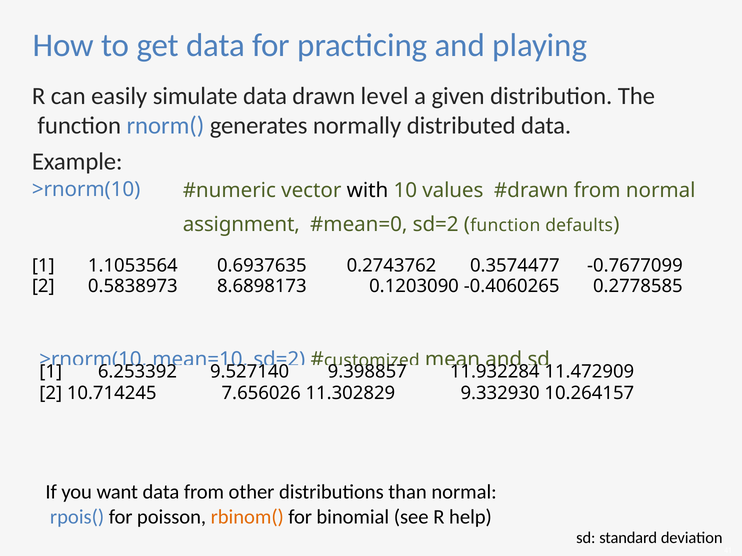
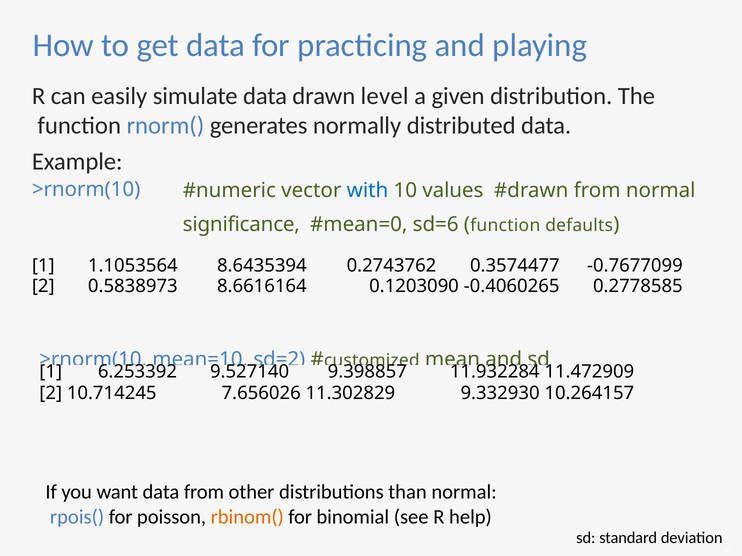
with colour: black -> blue (368, 191)
assignment: assignment -> significance (241, 225)
sd=2: sd=2 -> sd=6 (436, 225)
0.6937635: 0.6937635 -> 8.6435394 (262, 266)
8.6898173: 8.6898173 -> 8.6616164 (262, 287)
